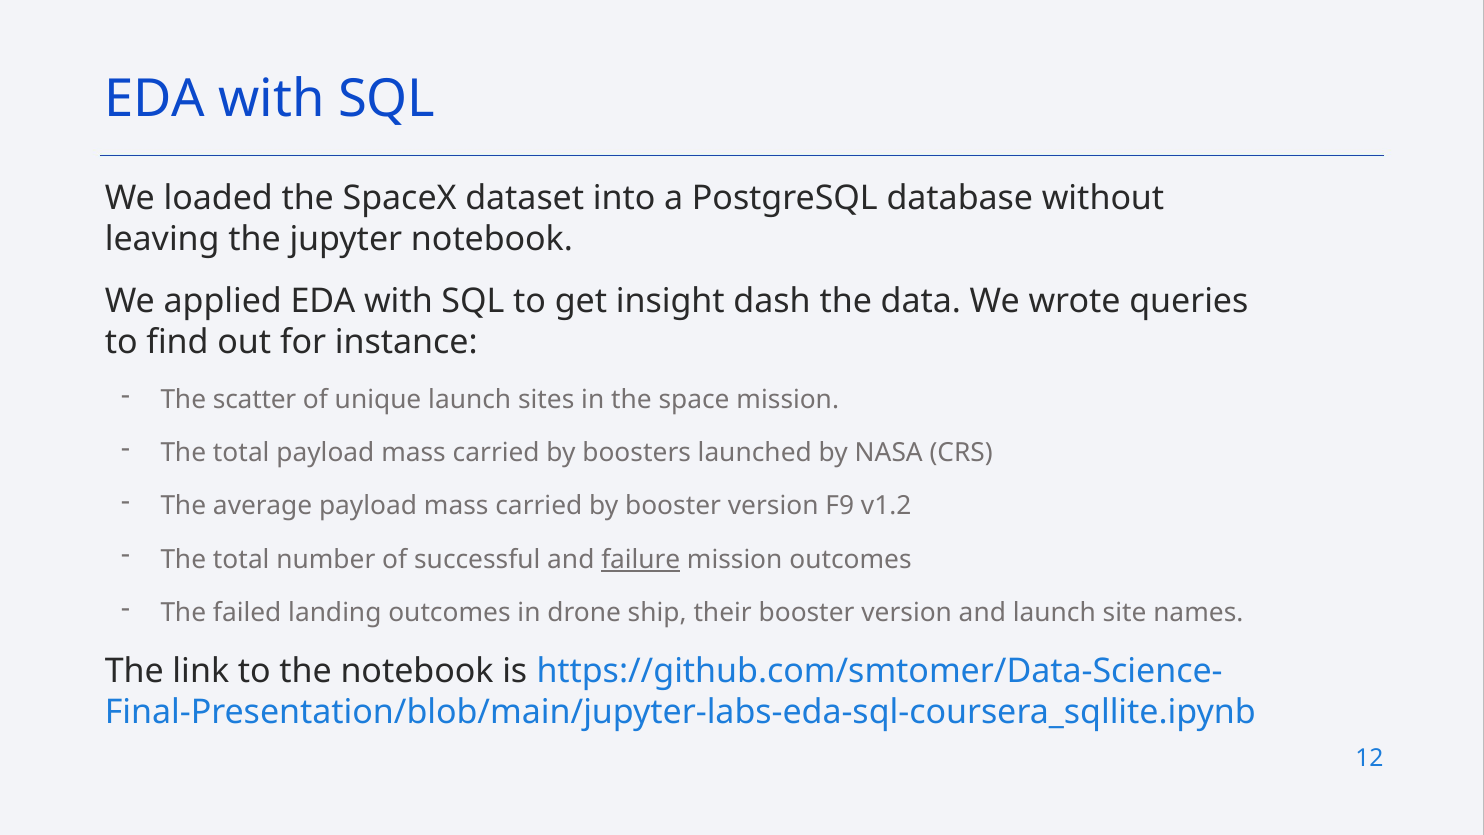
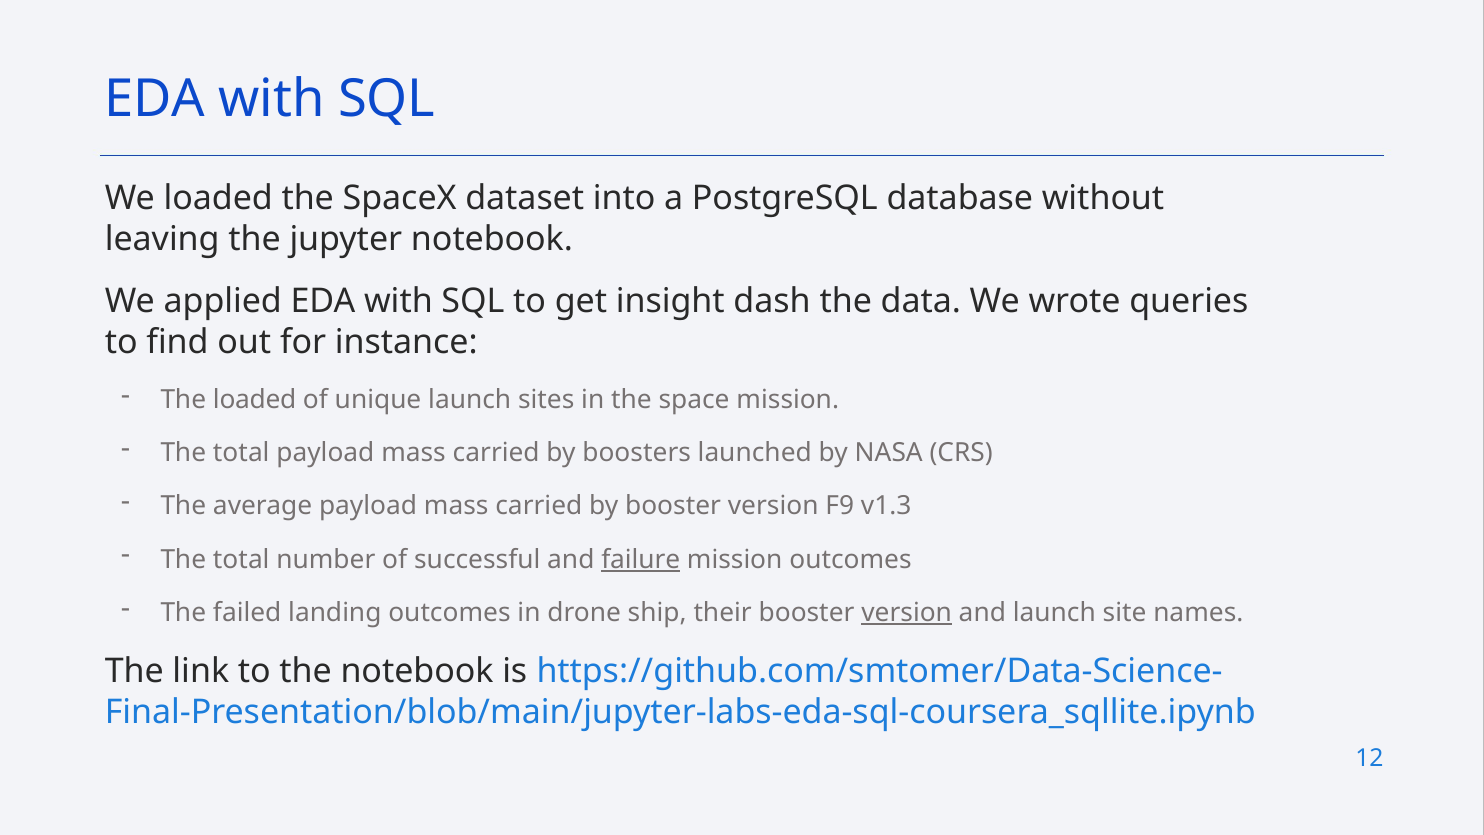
The scatter: scatter -> loaded (255, 400)
v1.2: v1.2 -> v1.3 (886, 506)
version underline: none -> present (907, 612)
